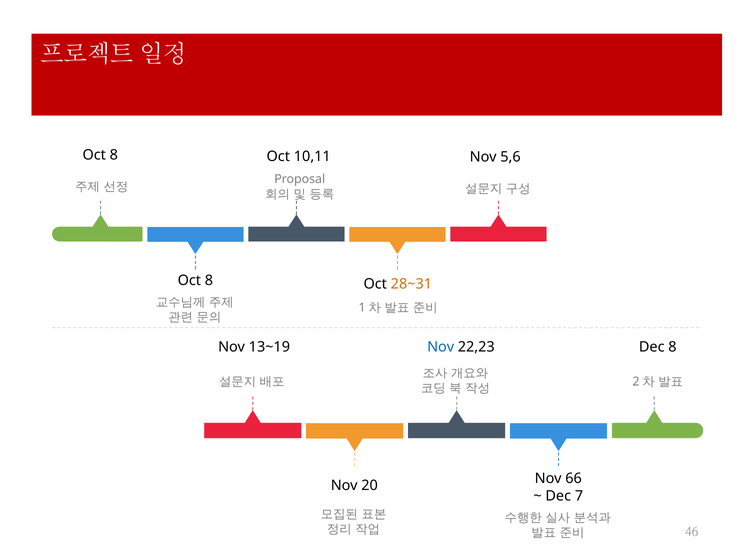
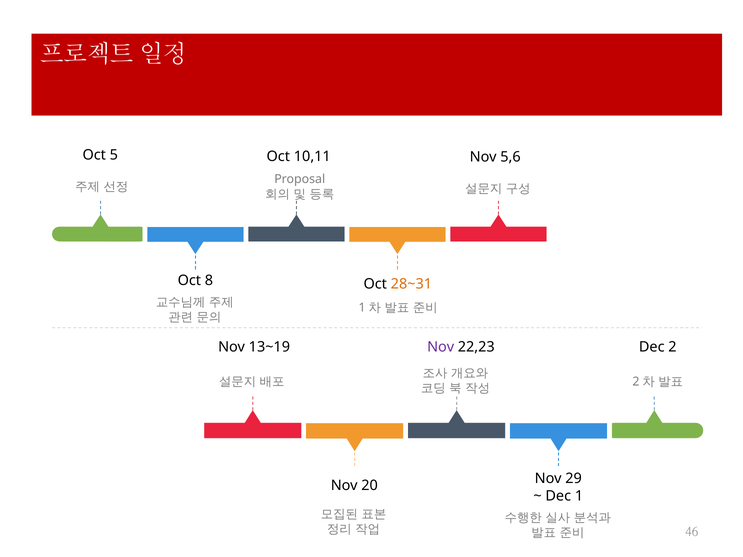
8: 8 -> 5 (114, 155)
Nov colour: blue -> purple (441, 347)
Dec 8: 8 -> 2 (672, 347)
66: 66 -> 29 (574, 479)
7: 7 -> 1 (579, 496)
